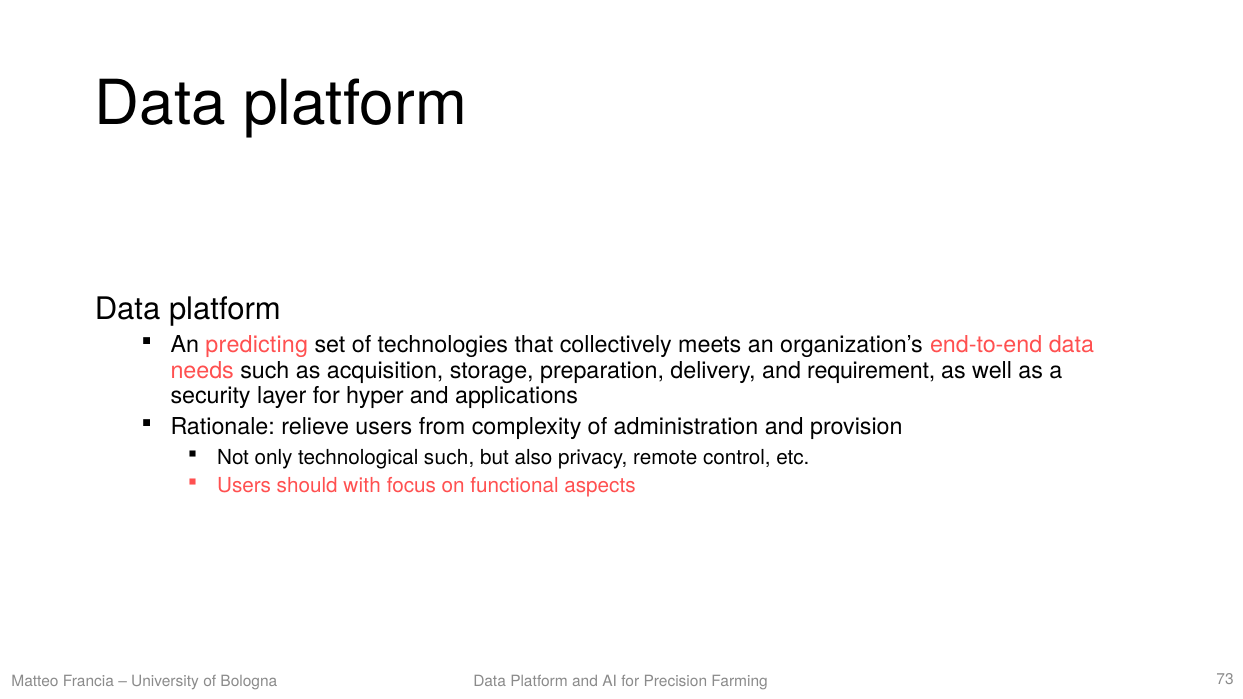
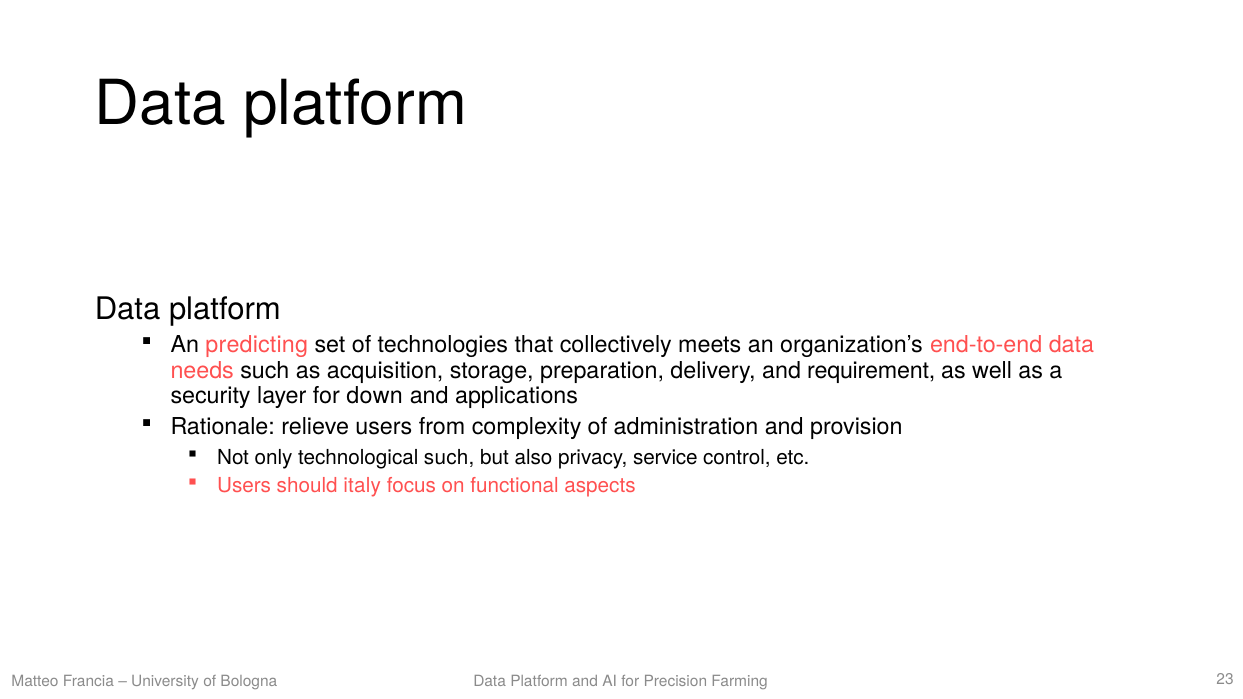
hyper: hyper -> down (375, 396)
remote: remote -> service (665, 457)
with: with -> italy (362, 486)
73: 73 -> 23 (1225, 680)
